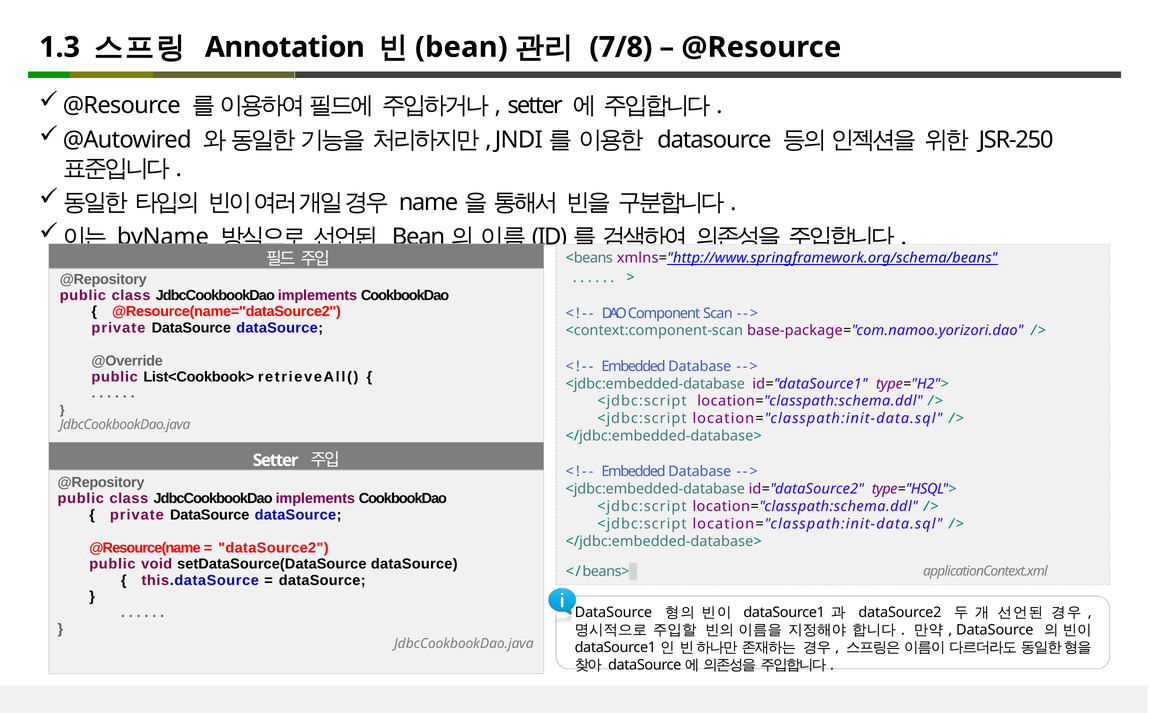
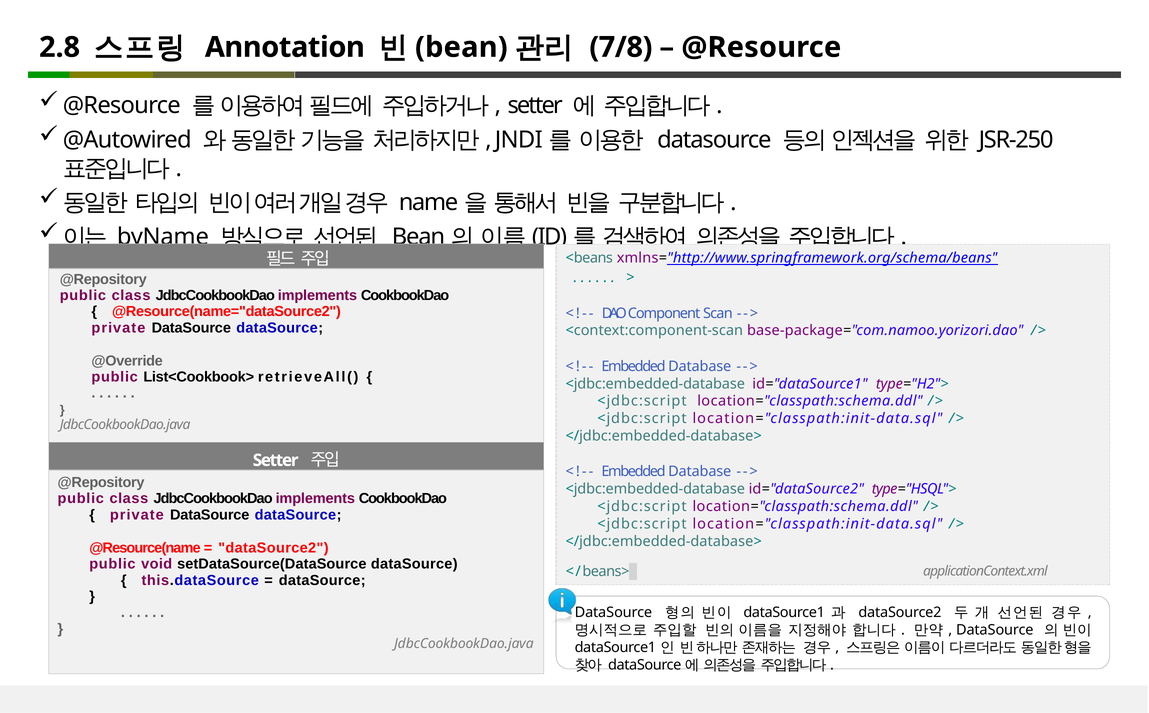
1.3: 1.3 -> 2.8 (60, 47)
